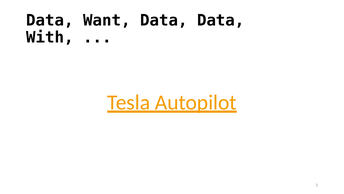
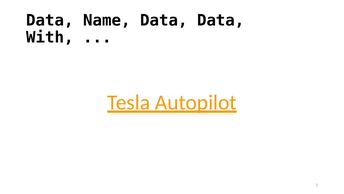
Want: Want -> Name (107, 20)
